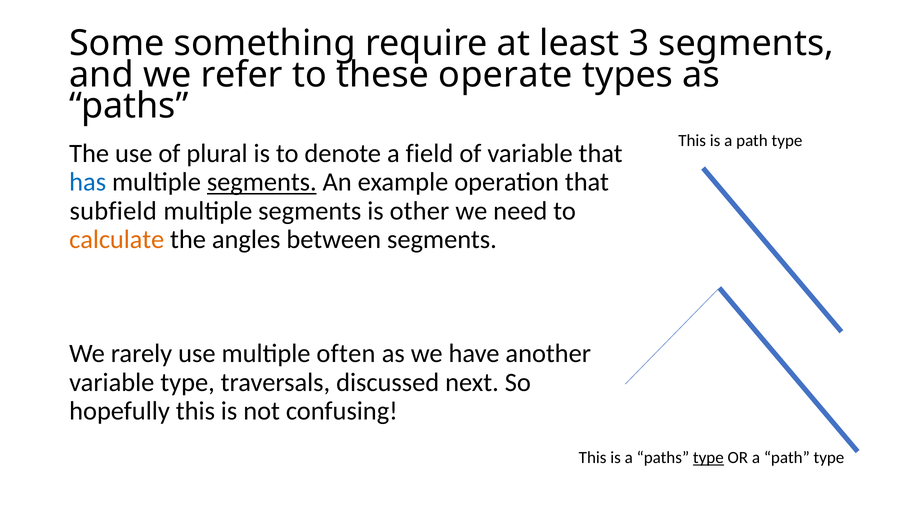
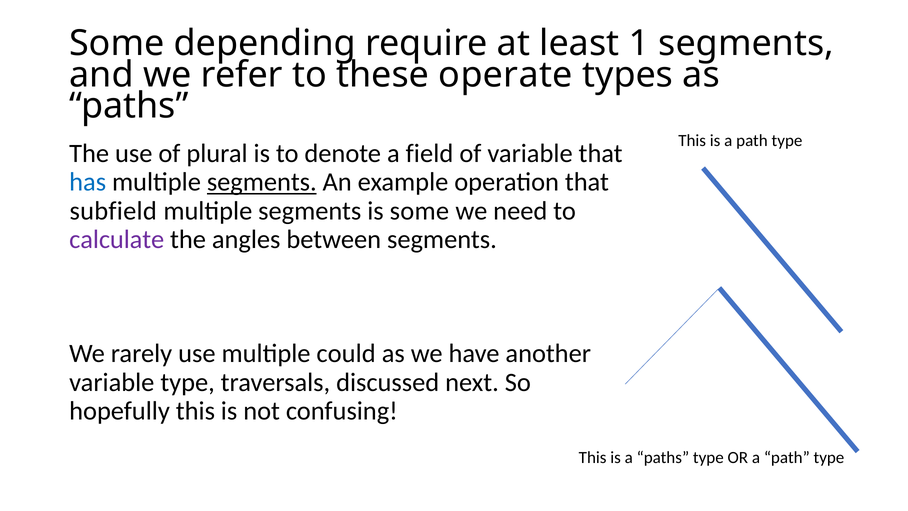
something: something -> depending (265, 44)
3: 3 -> 1 (639, 44)
is other: other -> some (419, 211)
calculate colour: orange -> purple (117, 239)
often: often -> could (346, 354)
type underline: present -> none (708, 457)
